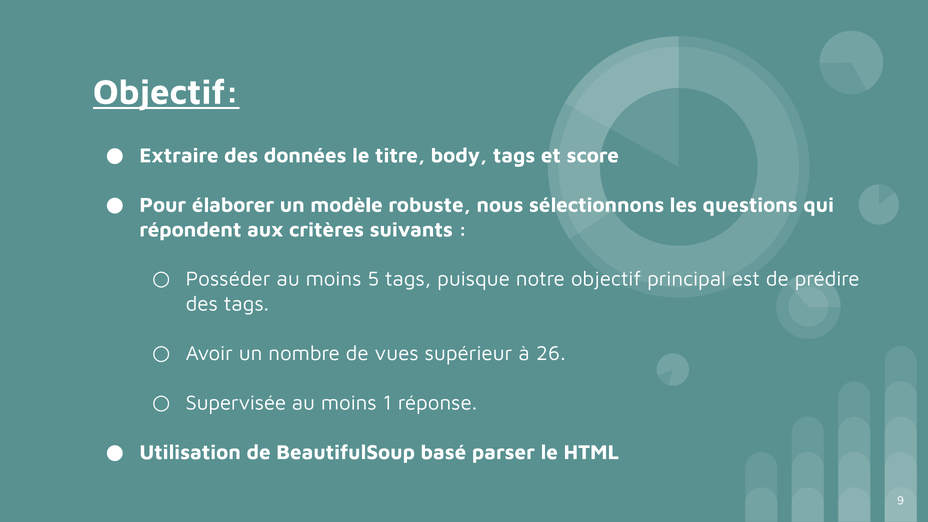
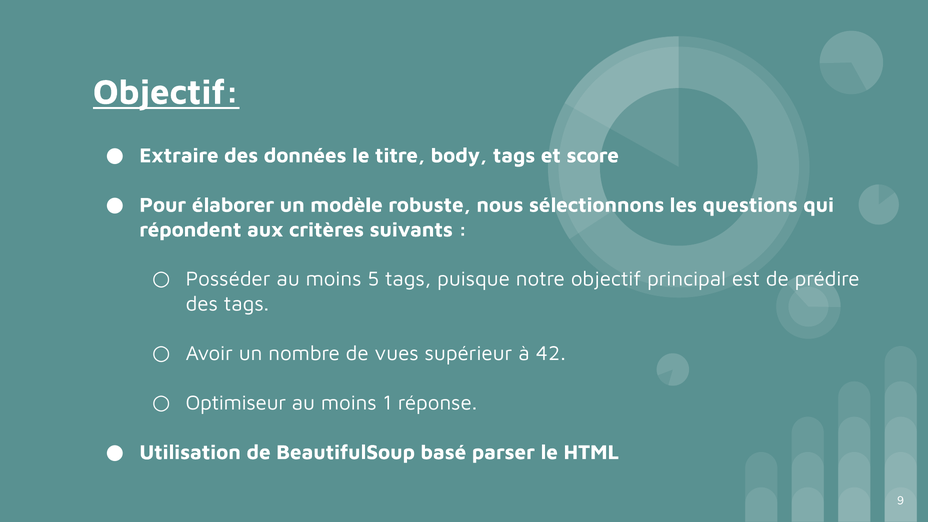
26: 26 -> 42 (551, 353)
Supervisée: Supervisée -> Optimiseur (236, 403)
